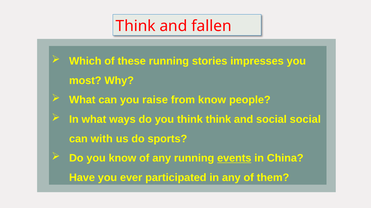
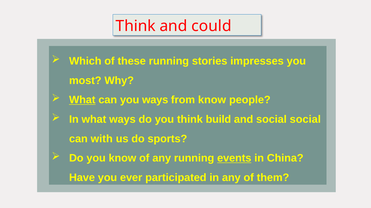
fallen: fallen -> could (211, 26)
What underline: none -> present (82, 100)
you raise: raise -> ways (155, 100)
think think: think -> build (218, 120)
